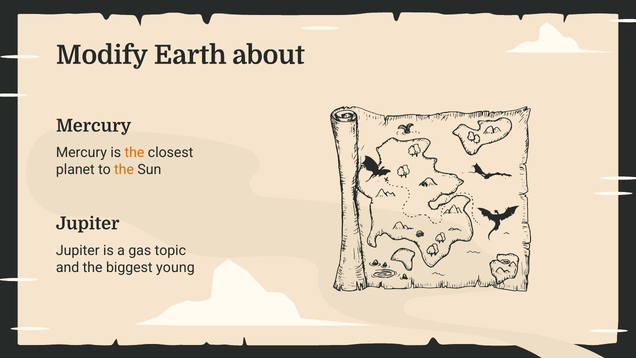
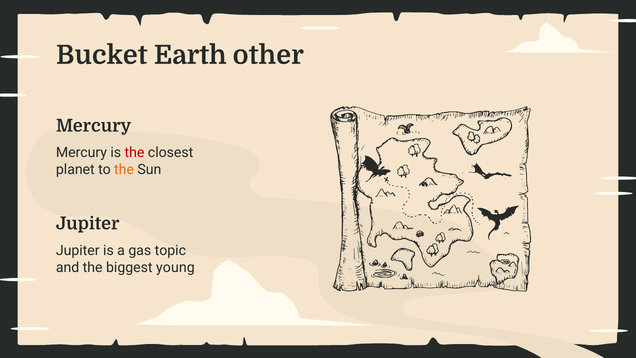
Modify: Modify -> Bucket (102, 55)
about: about -> other (268, 55)
the colour: orange -> red (135, 153)
